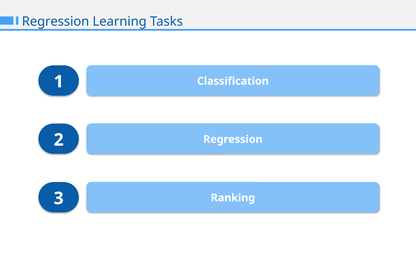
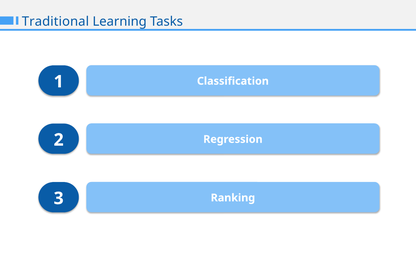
Regression: Regression -> Traditional (55, 21)
